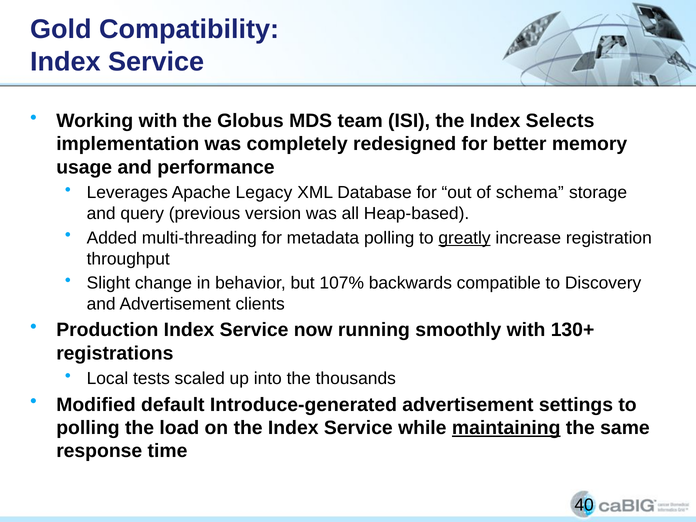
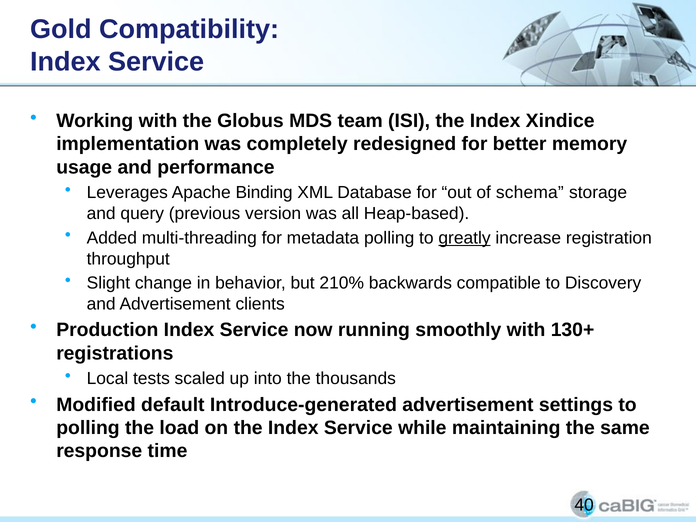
Selects: Selects -> Xindice (560, 121)
Legacy: Legacy -> Binding (264, 193)
107%: 107% -> 210% (342, 283)
maintaining underline: present -> none (506, 428)
